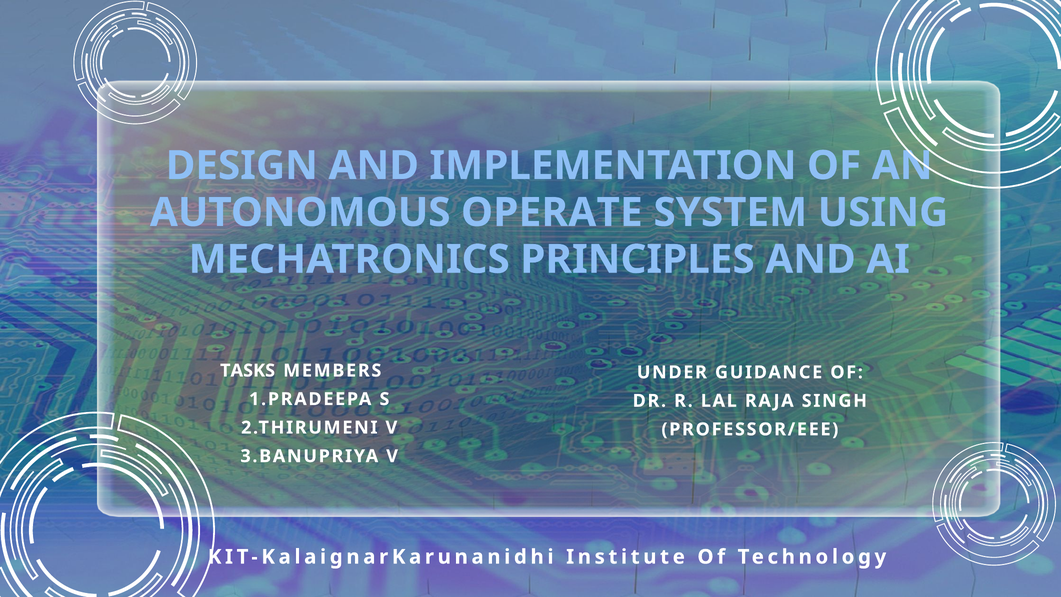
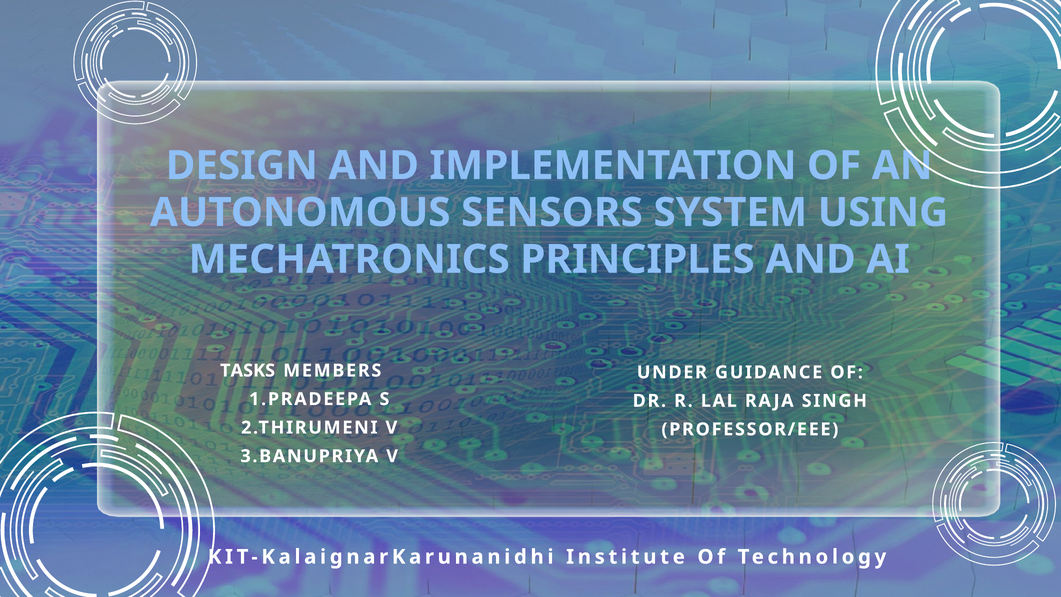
OPERATE: OPERATE -> SENSORS (552, 213)
